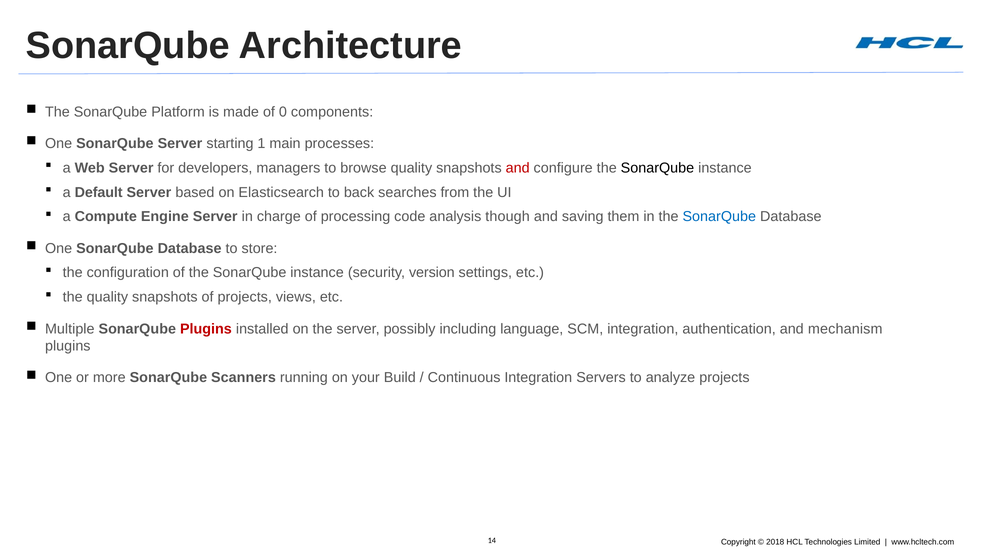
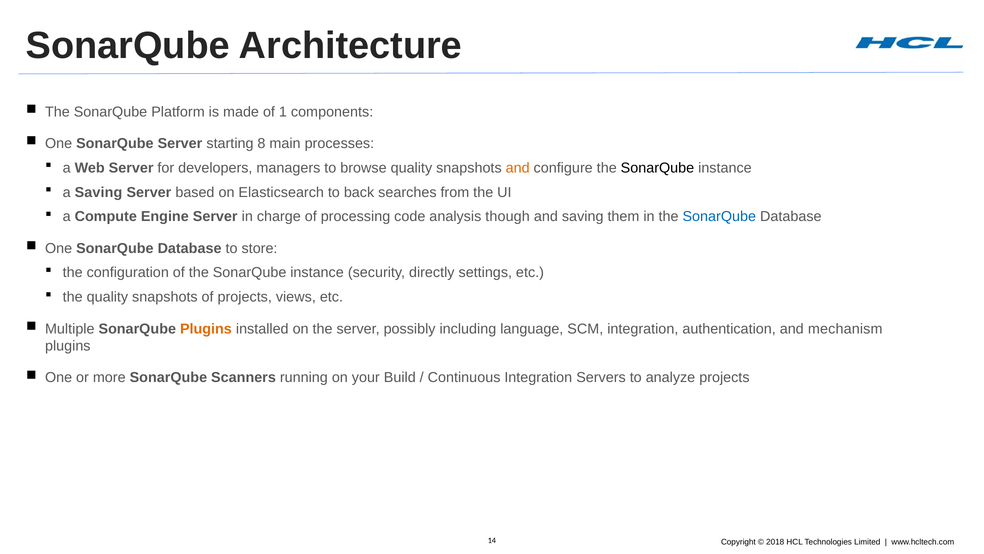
0: 0 -> 1 (283, 112)
1: 1 -> 8 (261, 143)
and colour: red -> orange (518, 168)
a Default: Default -> Saving (99, 192)
version: version -> directly (432, 273)
Plugins colour: red -> orange (206, 328)
